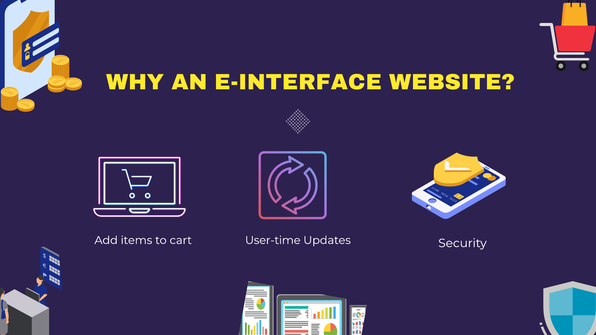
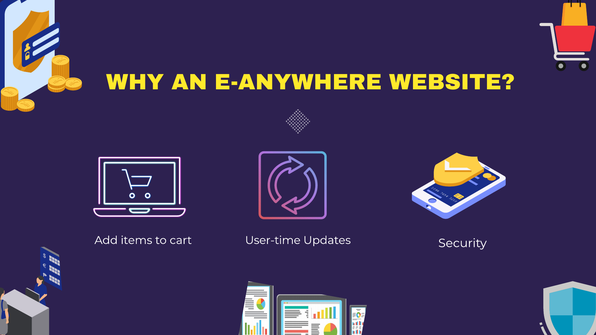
E-INTERFACE: E-INTERFACE -> E-ANYWHERE (298, 82)
